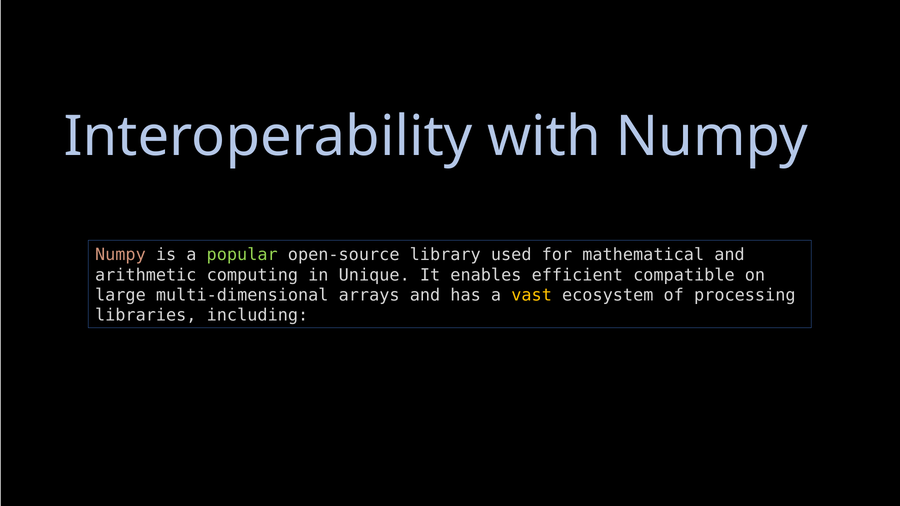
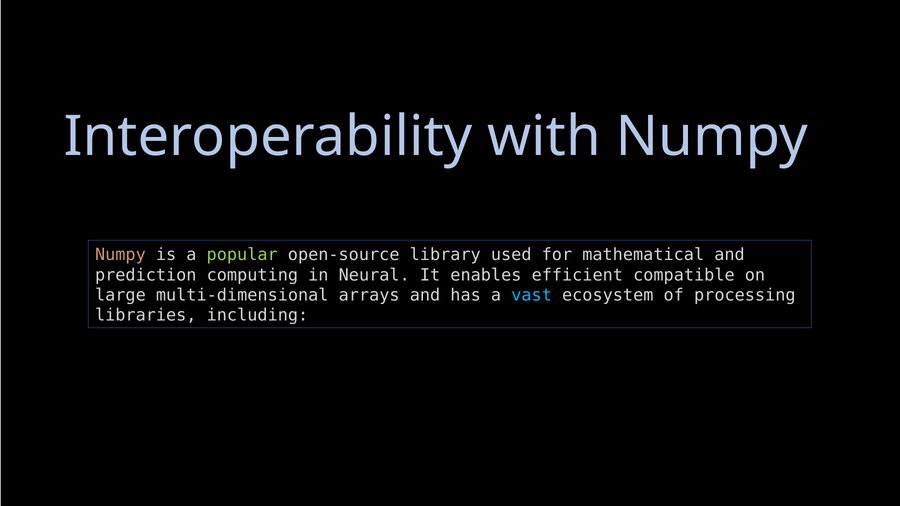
arithmetic: arithmetic -> prediction (146, 275)
Unique: Unique -> Neural (374, 275)
vast colour: yellow -> light blue (532, 295)
